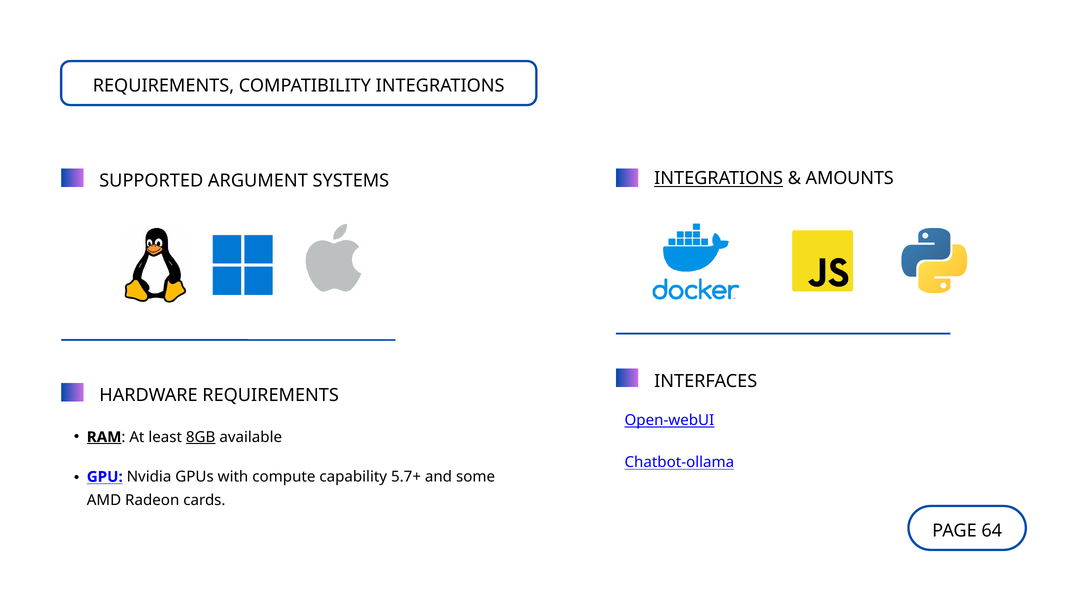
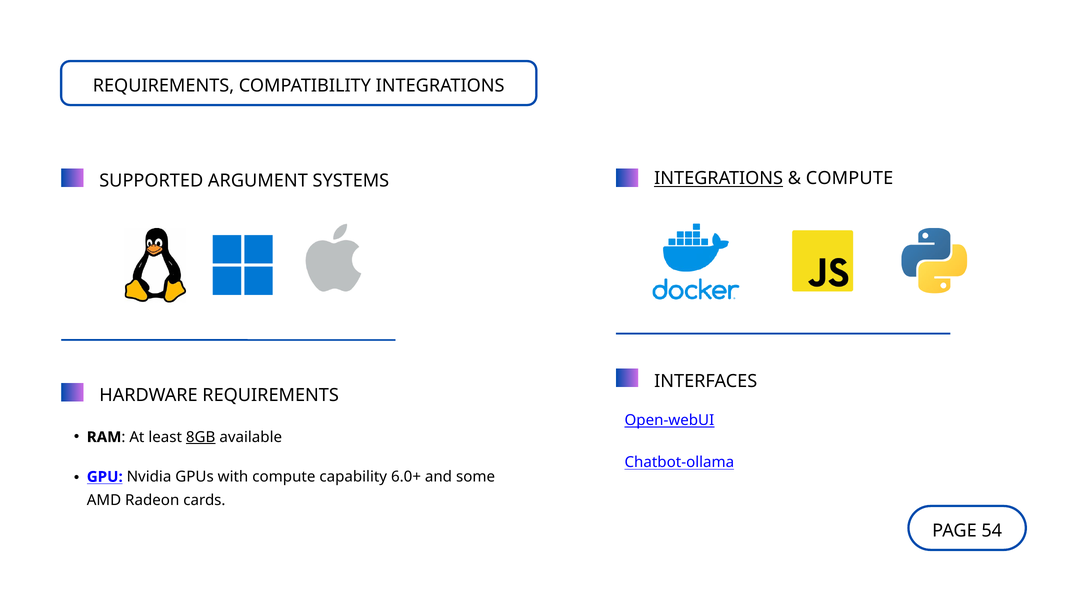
AMOUNTS: AMOUNTS -> COMPUTE (849, 178)
RAM underline: present -> none (104, 437)
5.7+: 5.7+ -> 6.0+ (406, 477)
64: 64 -> 54 (992, 531)
